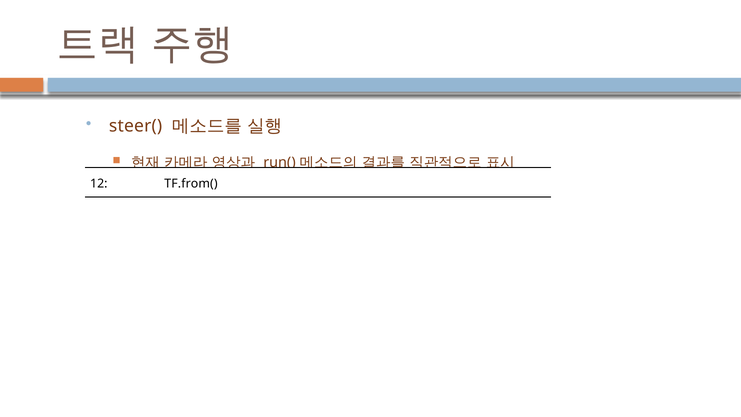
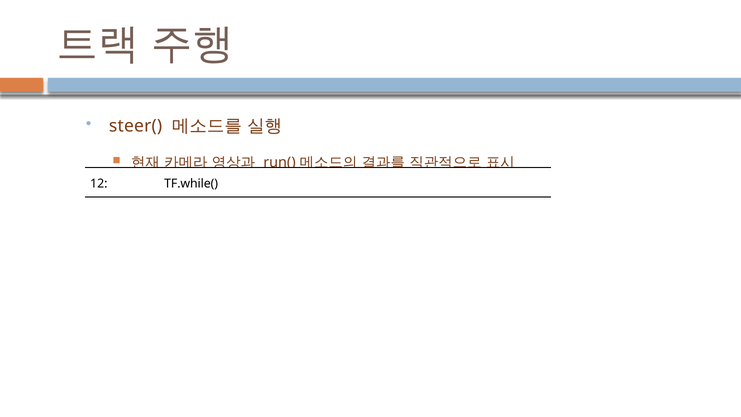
TF.from(: TF.from( -> TF.while( (191, 183)
